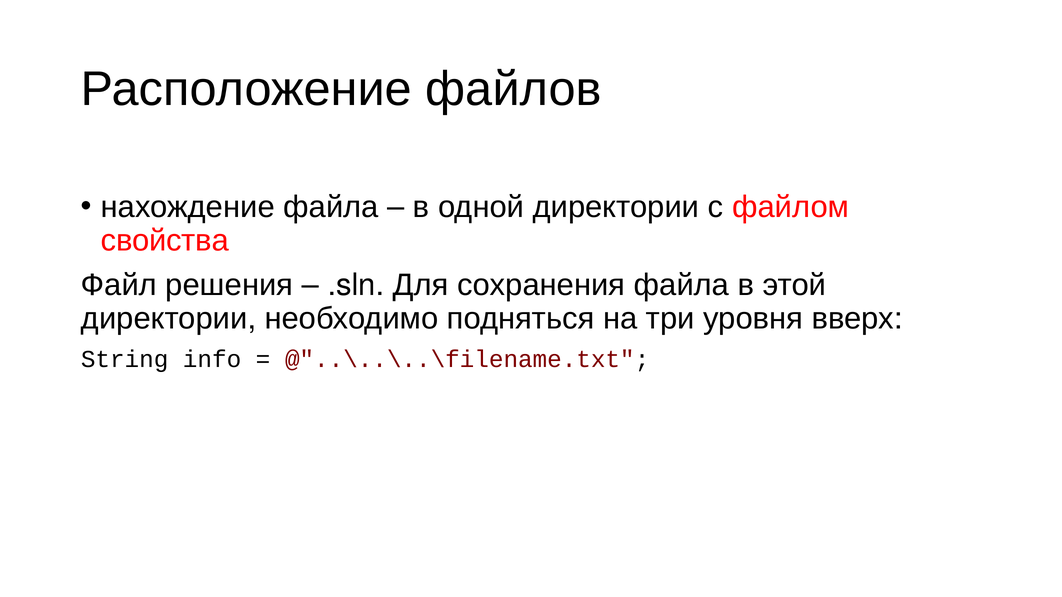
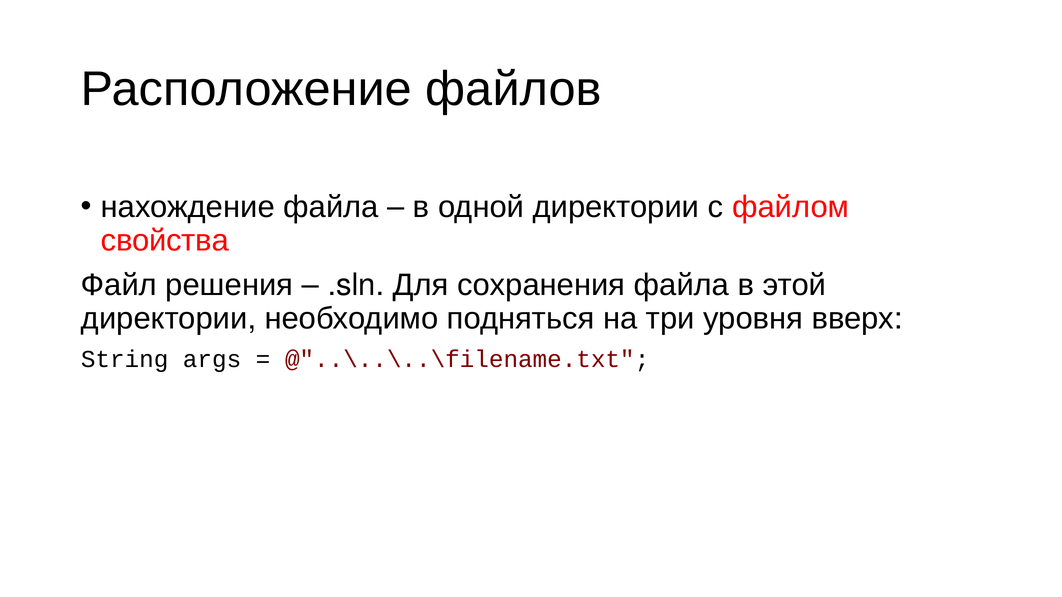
info: info -> args (212, 359)
